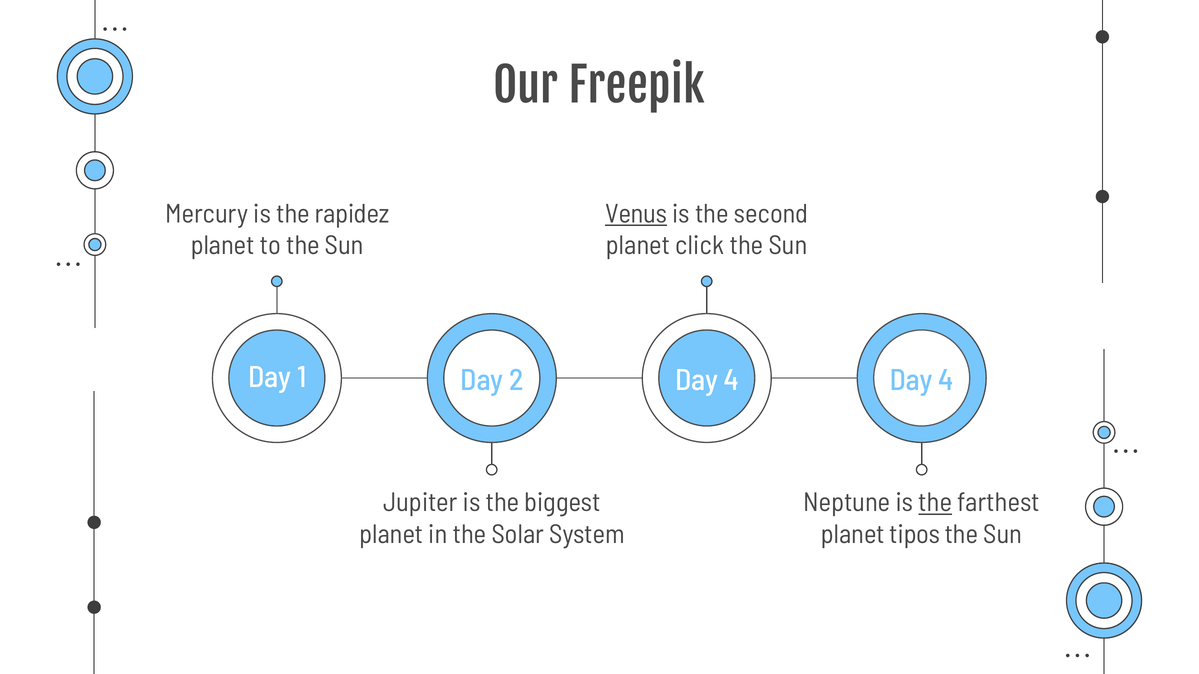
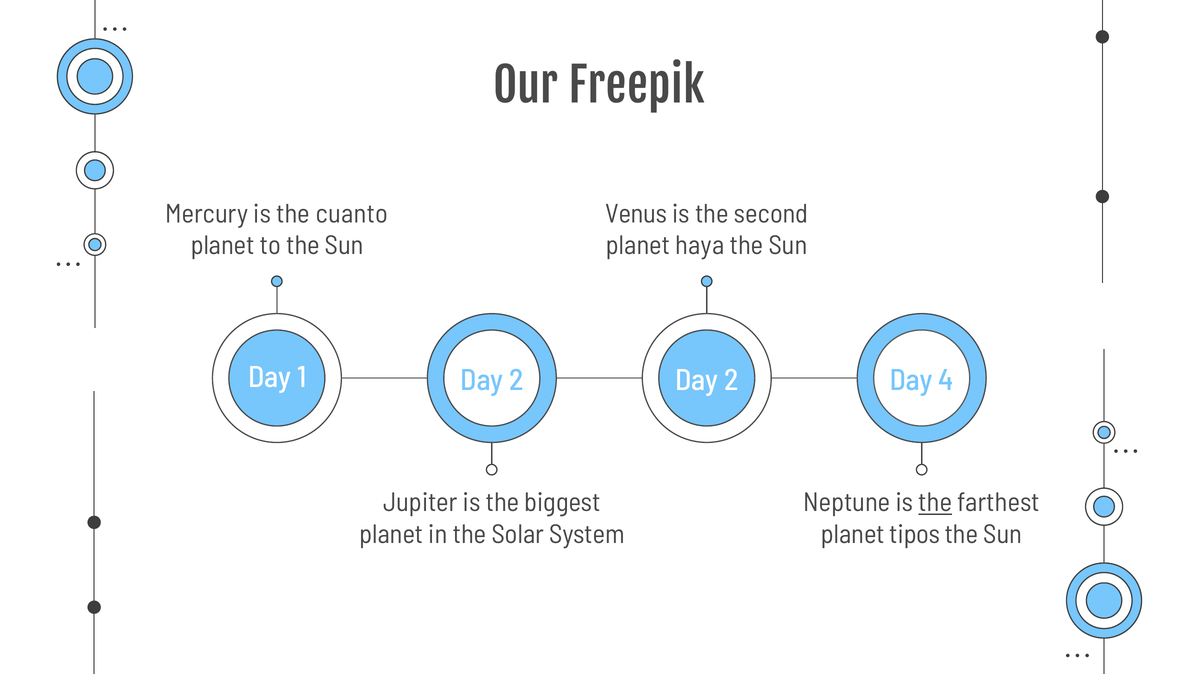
rapidez: rapidez -> cuanto (352, 214)
Venus underline: present -> none (636, 214)
click: click -> haya (700, 246)
2 Day 4: 4 -> 2 (731, 380)
